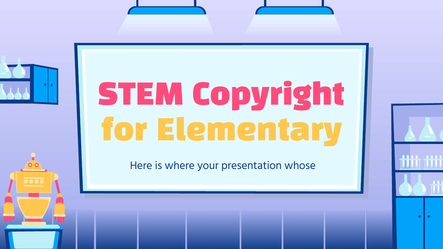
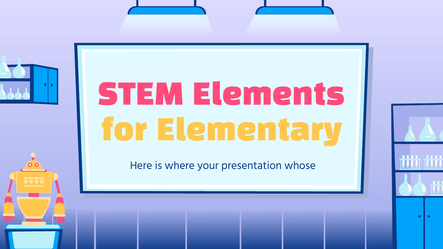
Copyright: Copyright -> Elements (269, 95)
